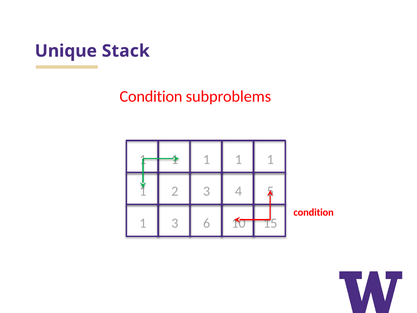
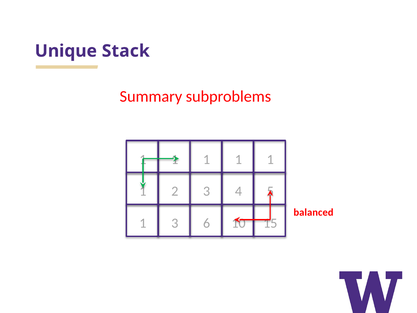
Condition: Condition -> Summary (151, 96)
condition: condition -> balanced (313, 212)
